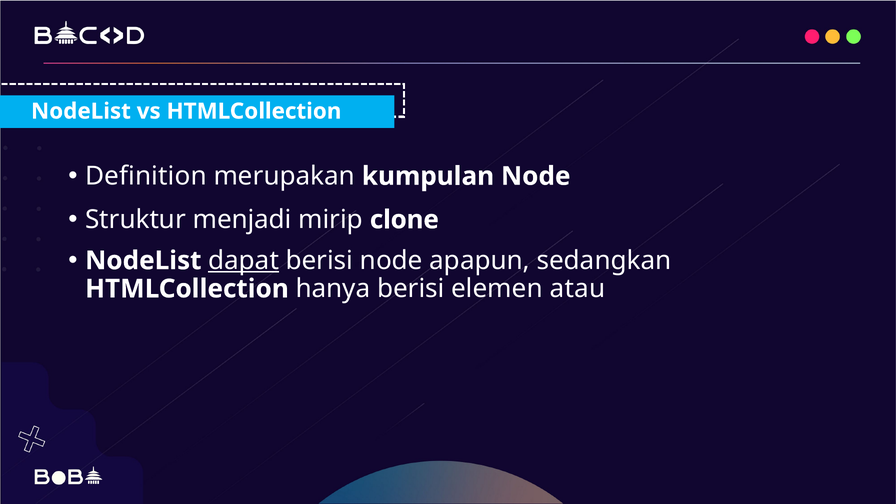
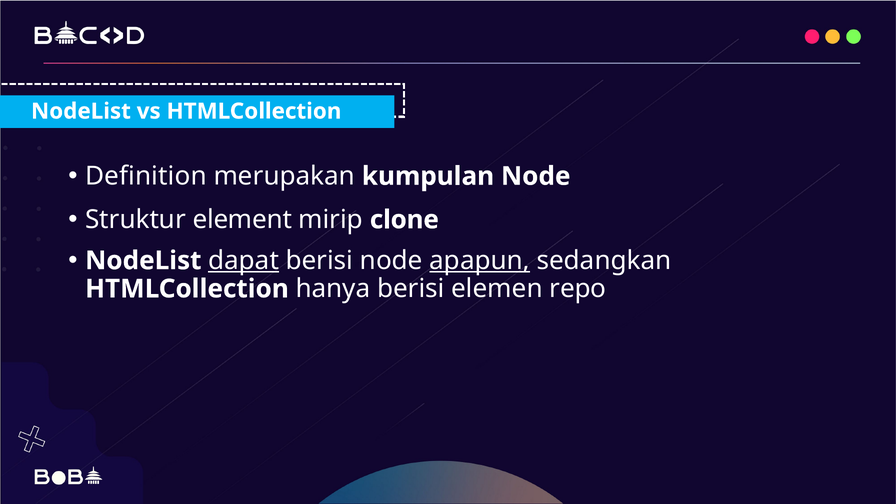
menjadi: menjadi -> element (242, 220)
apapun underline: none -> present (480, 261)
atau: atau -> repo (578, 289)
